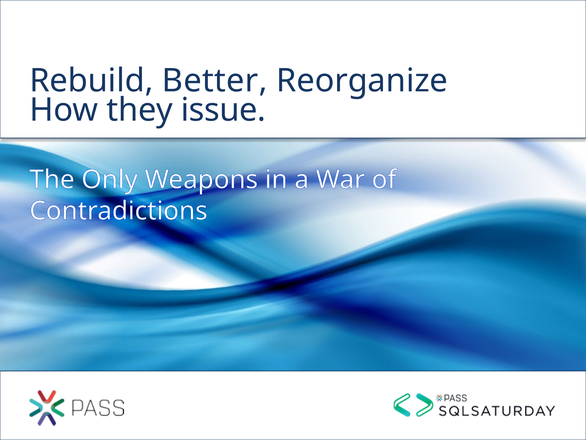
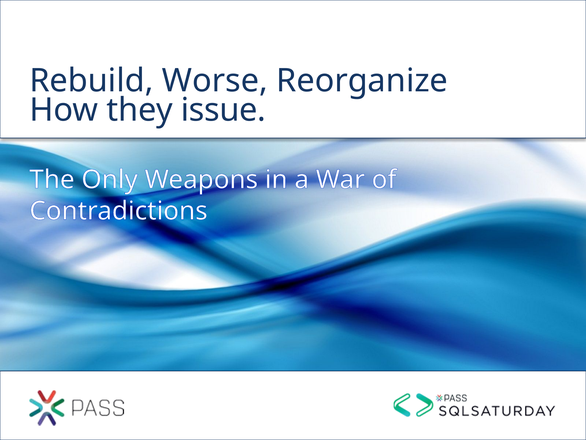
Better: Better -> Worse (215, 81)
